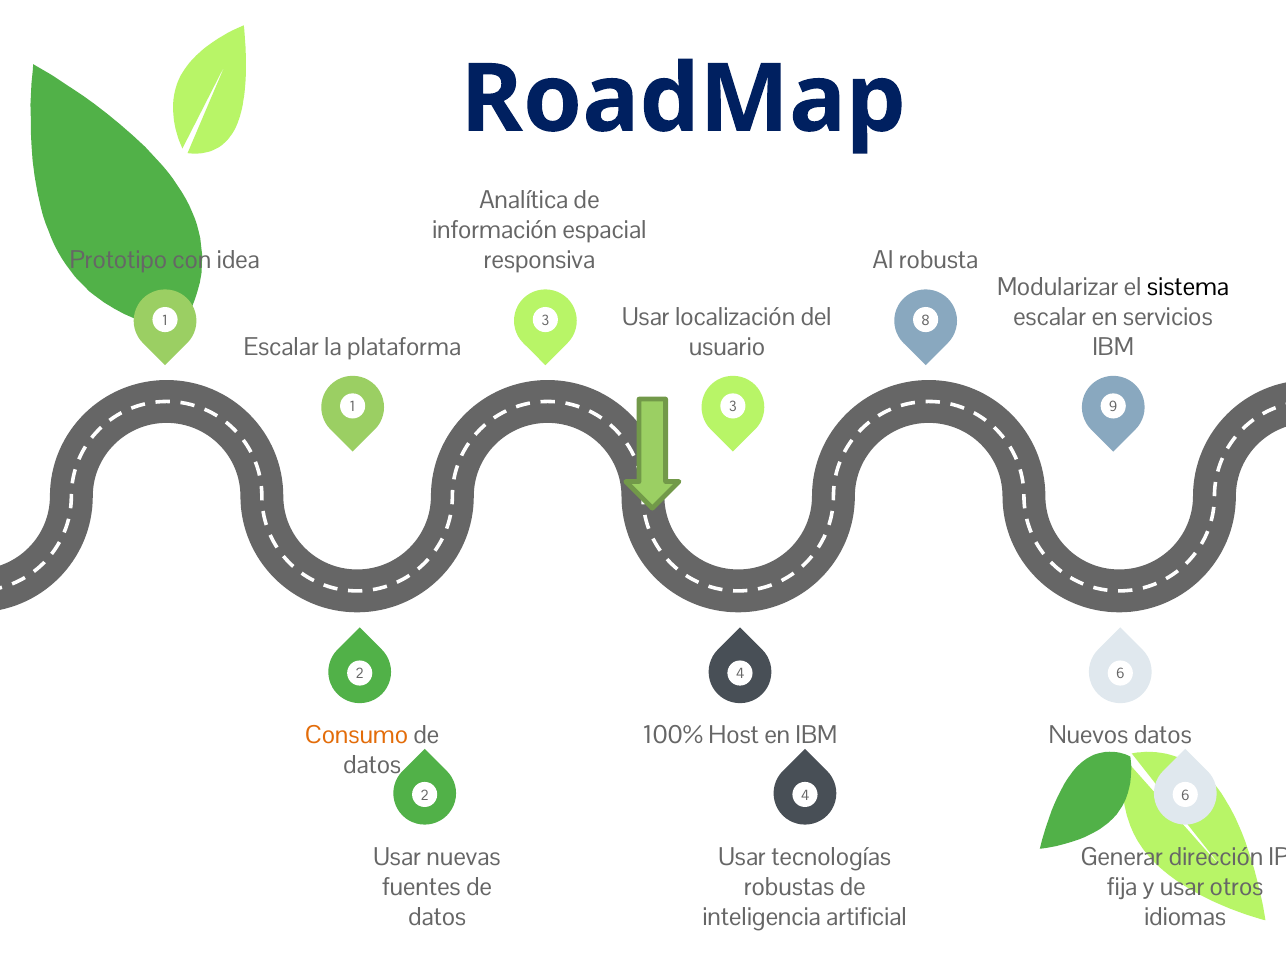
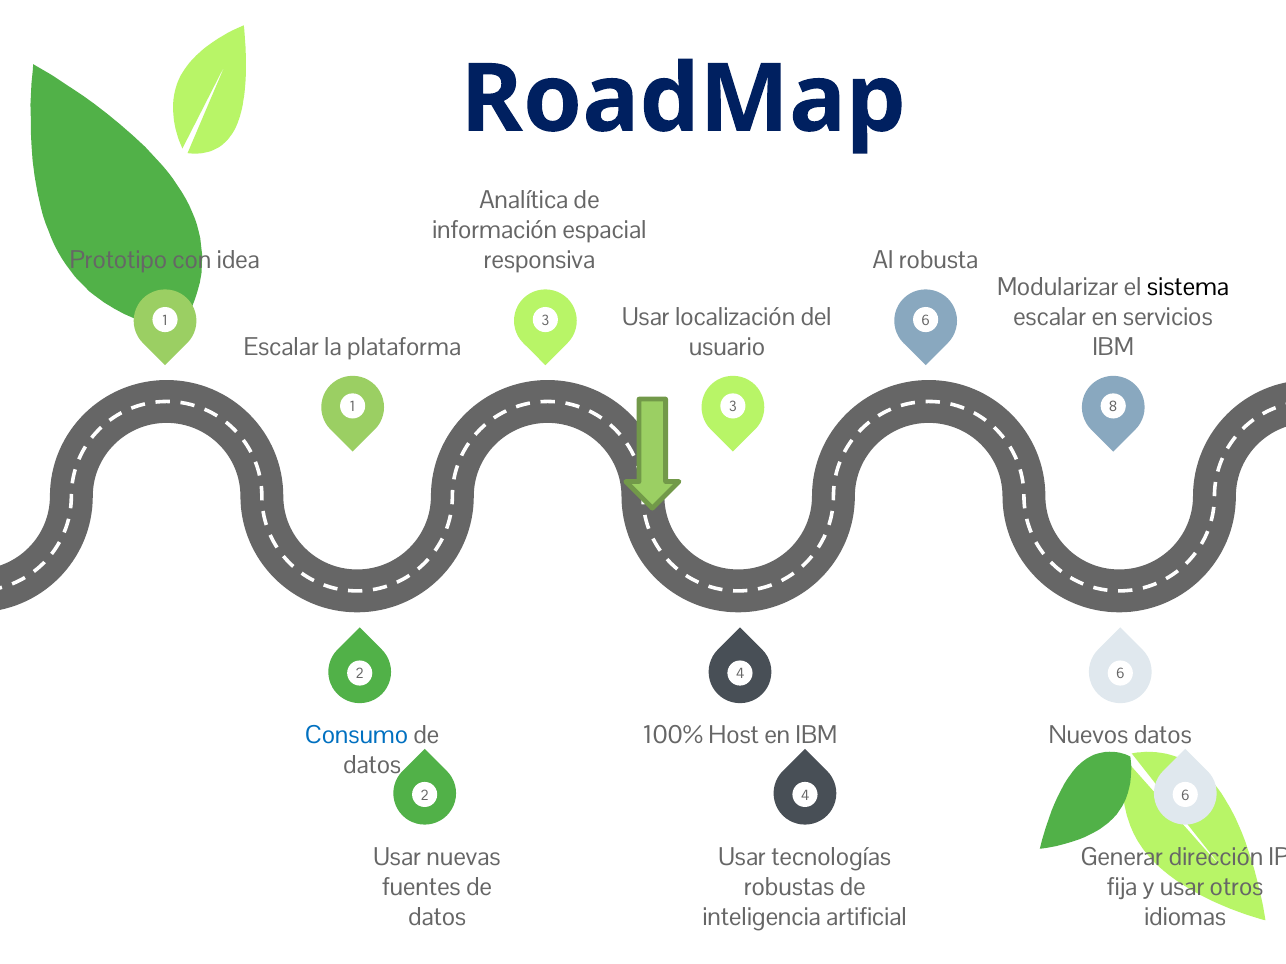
3 8: 8 -> 6 (926, 321)
9: 9 -> 8 (1113, 407)
Consumo colour: orange -> blue (356, 736)
